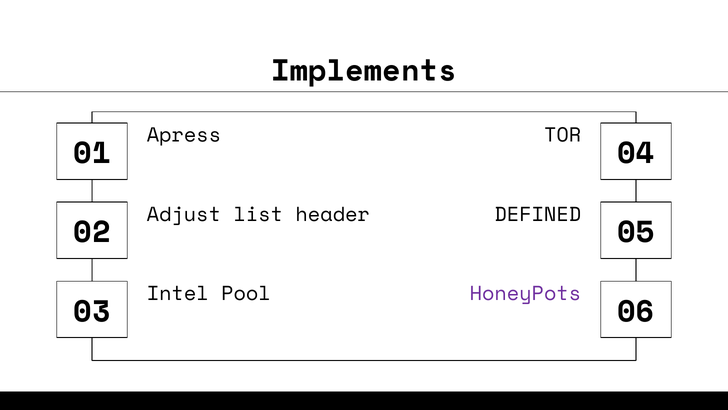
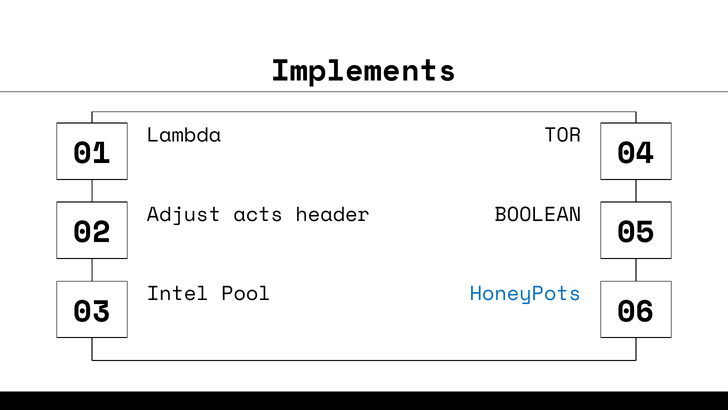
Apress: Apress -> Lambda (184, 135)
list: list -> acts (258, 214)
DEFINED: DEFINED -> BOOLEAN (538, 214)
HoneyPots colour: purple -> blue (525, 293)
